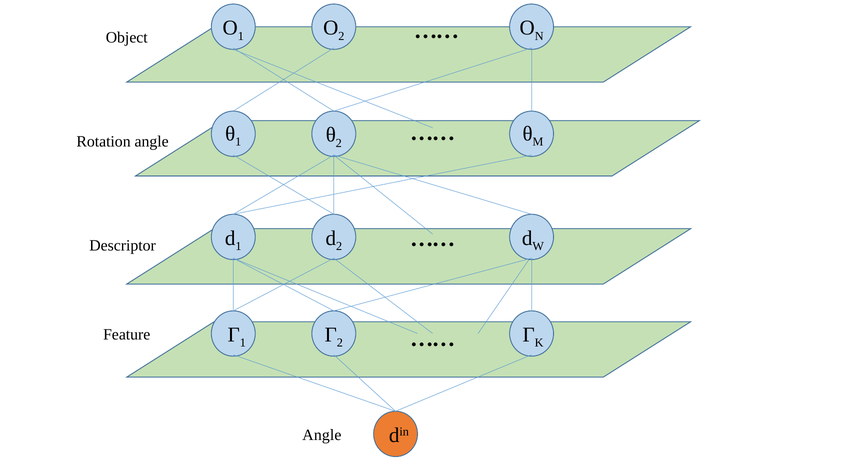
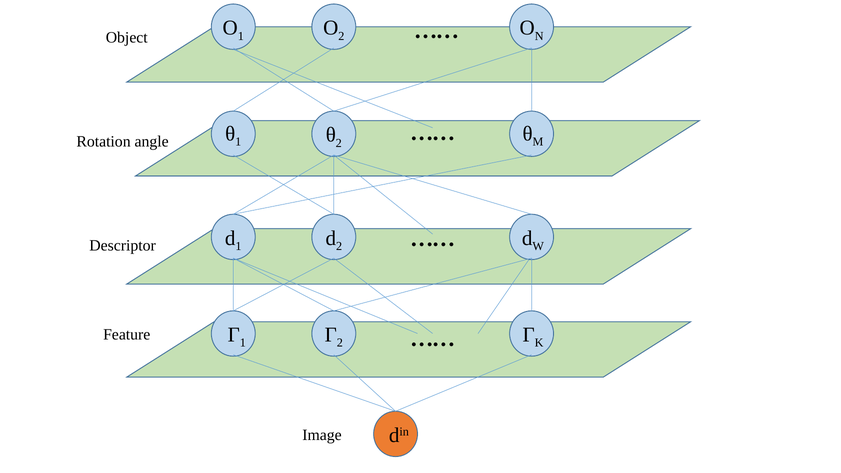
Angle: Angle -> Image (322, 435)
